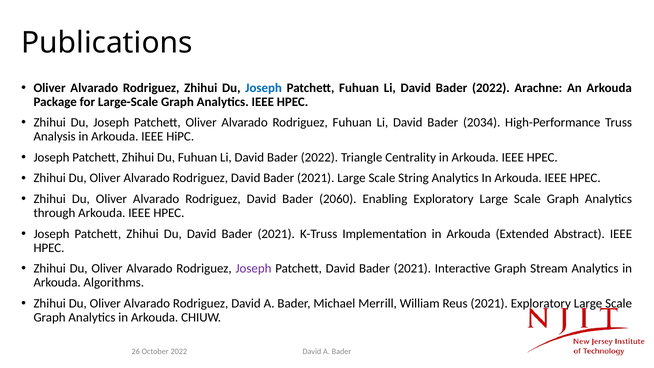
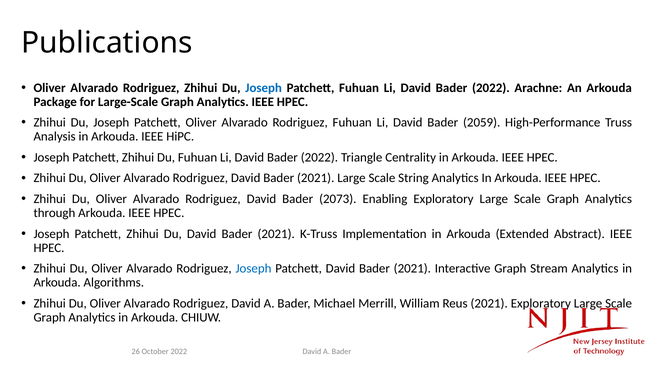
2034: 2034 -> 2059 (482, 123)
2060: 2060 -> 2073 (338, 199)
Joseph colour: purple -> blue (253, 268)
